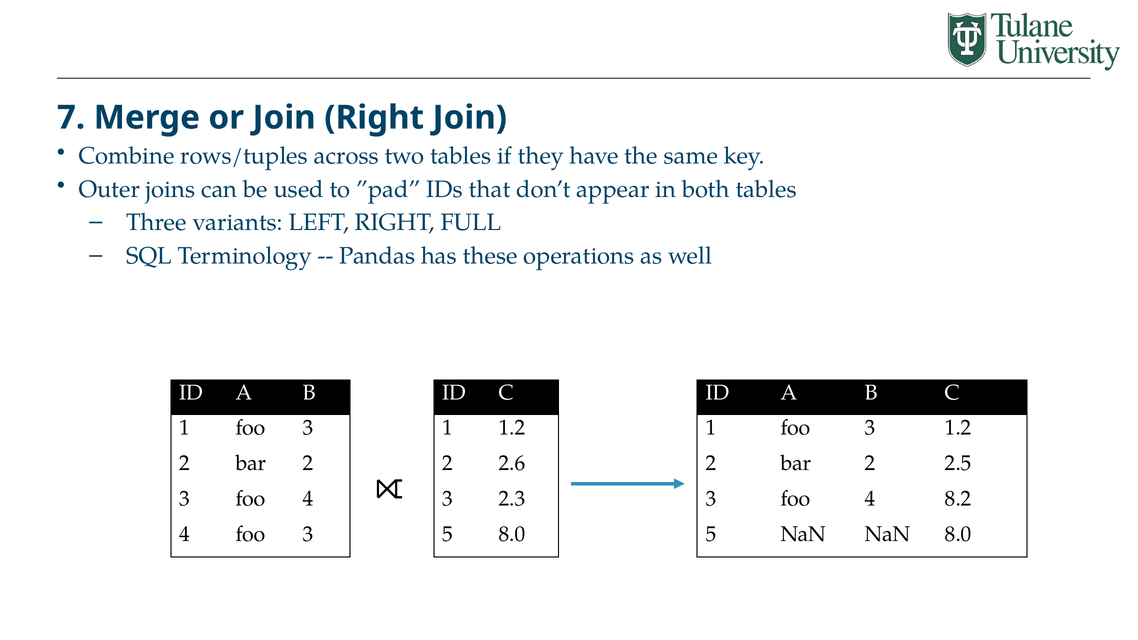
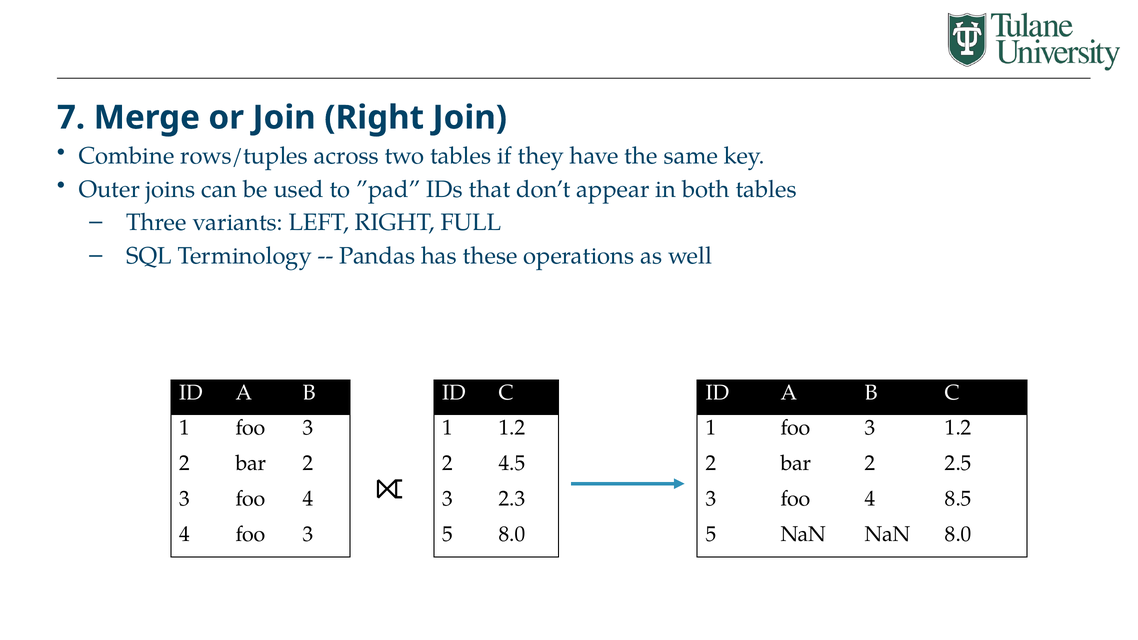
2.6: 2.6 -> 4.5 (512, 463)
8.2: 8.2 -> 8.5 (958, 499)
